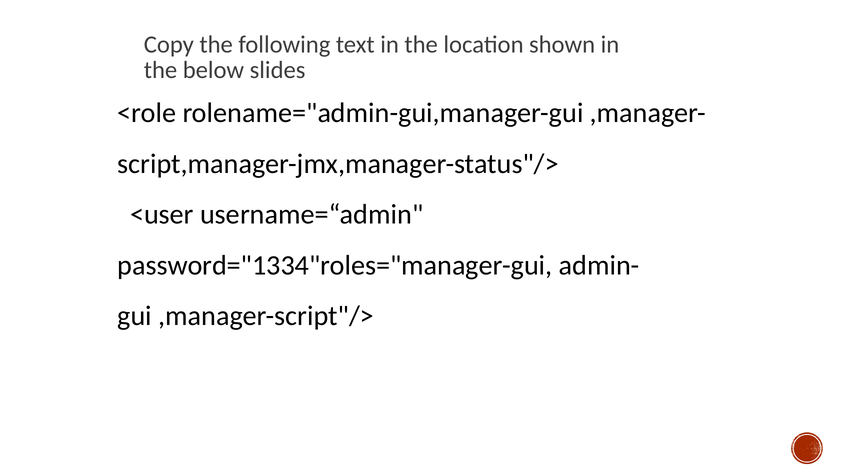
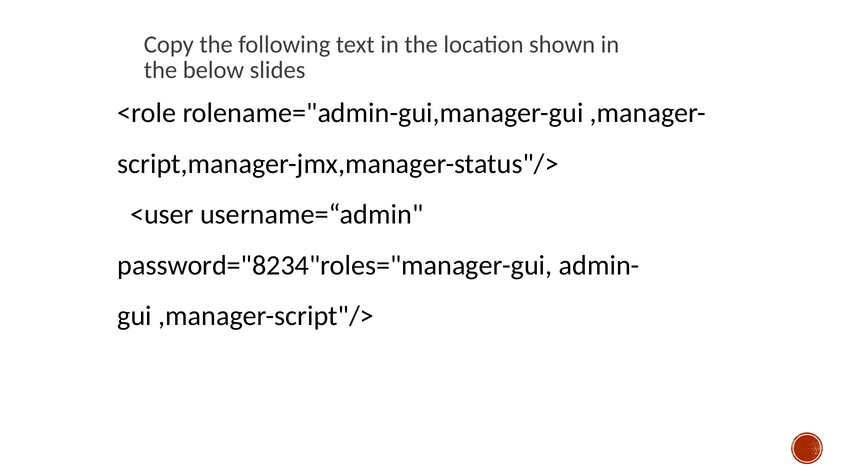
password="1334"roles="manager-gui: password="1334"roles="manager-gui -> password="8234"roles="manager-gui (335, 265)
